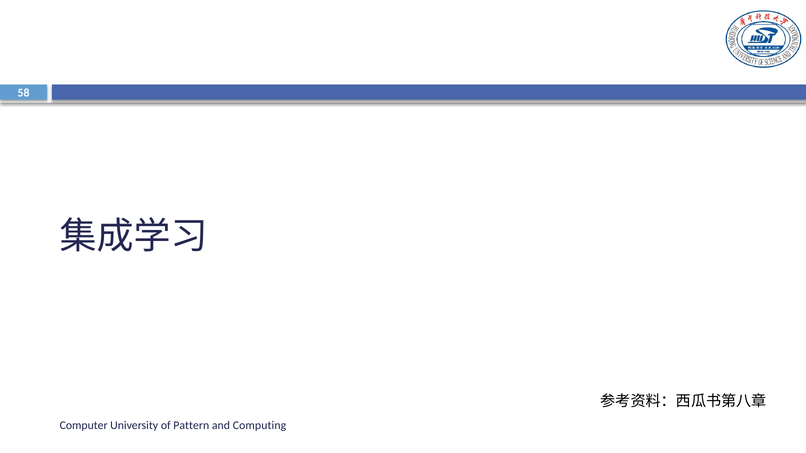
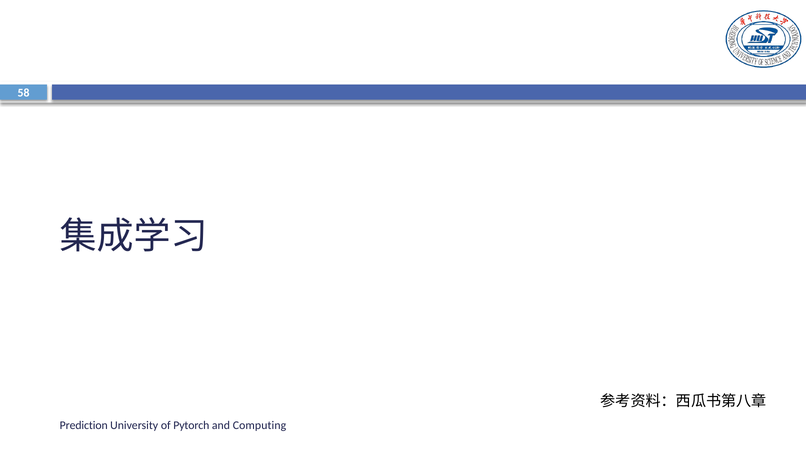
Computer: Computer -> Prediction (84, 426)
Pattern: Pattern -> Pytorch (191, 426)
